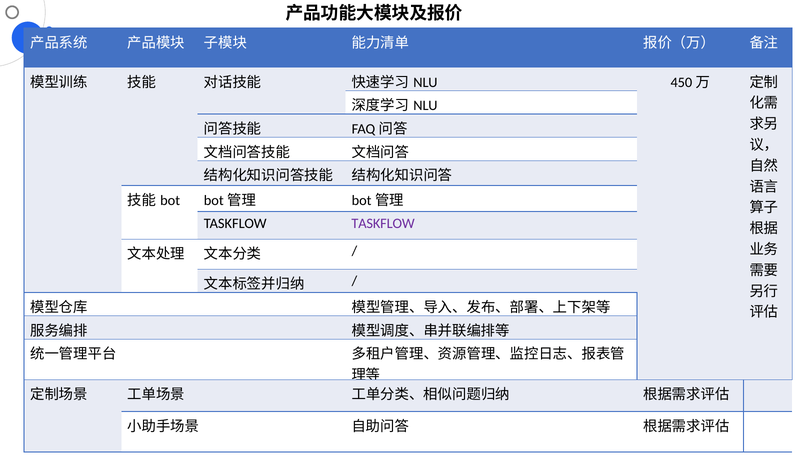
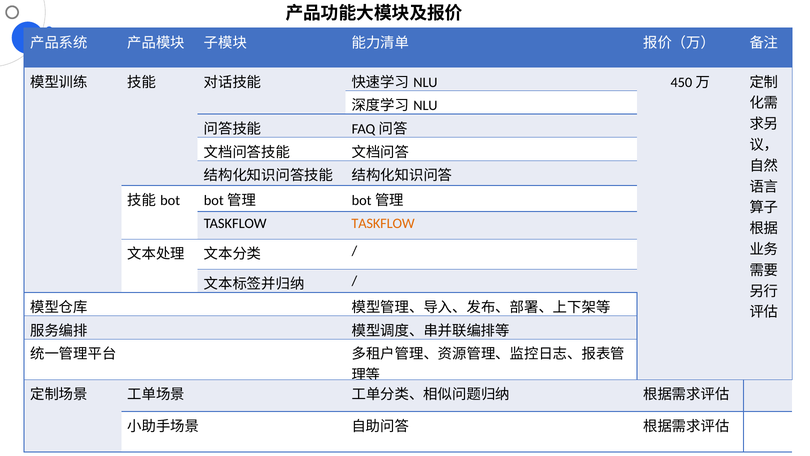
TASKFLOW colour: purple -> orange (383, 223)
